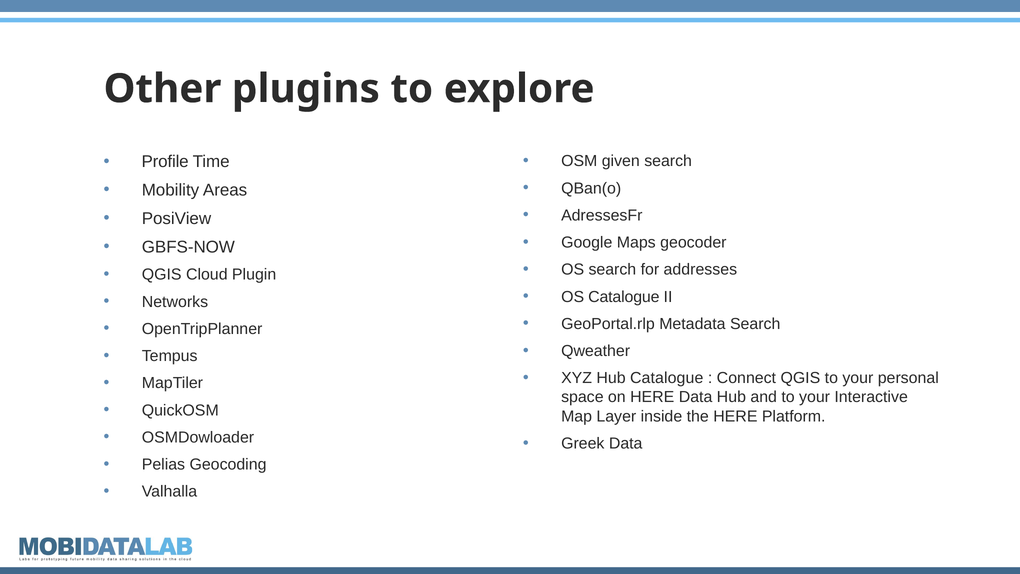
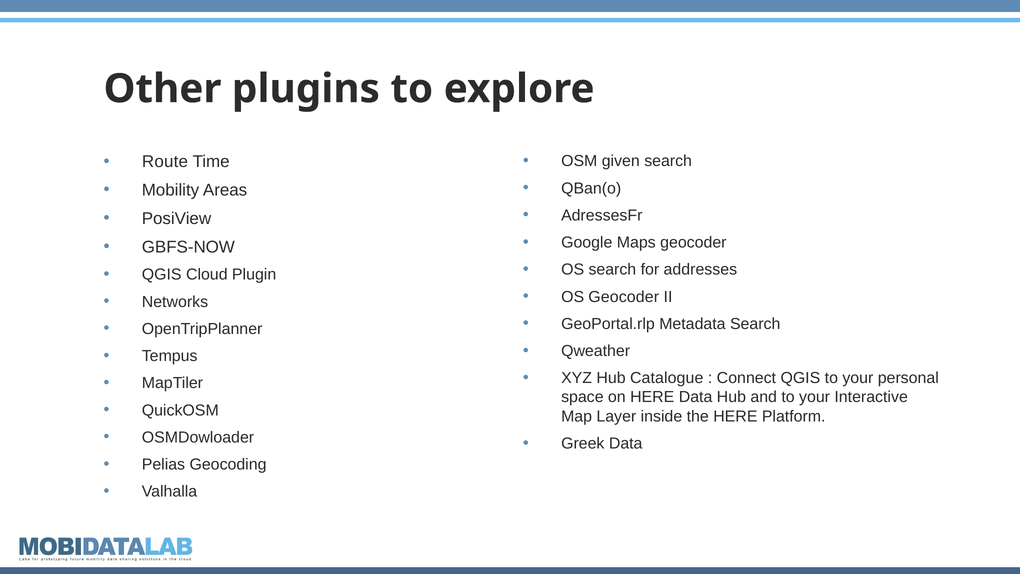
Profile: Profile -> Route (165, 162)
OS Catalogue: Catalogue -> Geocoder (624, 297)
